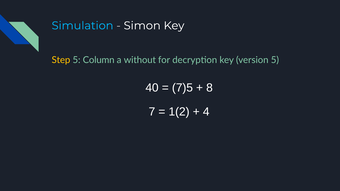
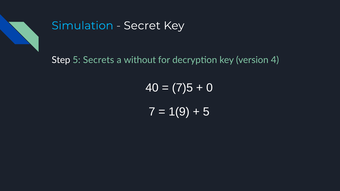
Simon: Simon -> Secret (142, 26)
Step colour: yellow -> white (61, 60)
Column: Column -> Secrets (99, 60)
version 5: 5 -> 4 (275, 60)
8: 8 -> 0 (209, 88)
1(2: 1(2 -> 1(9 (179, 112)
4: 4 -> 5 (206, 112)
